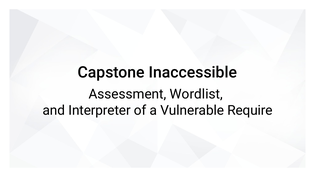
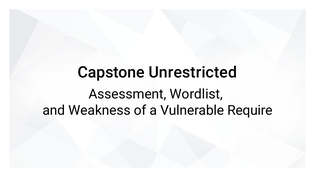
Inaccessible: Inaccessible -> Unrestricted (193, 72)
Interpreter: Interpreter -> Weakness (100, 110)
